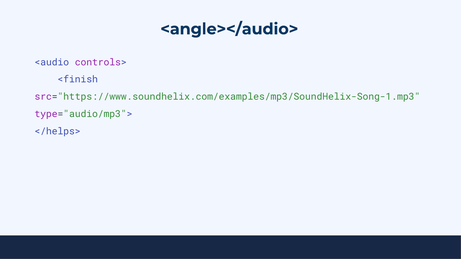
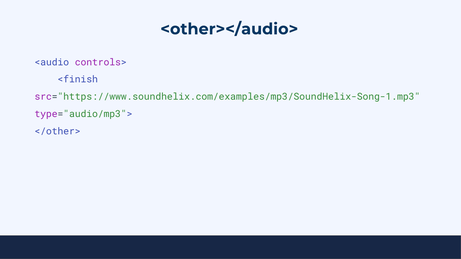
<angle></audio>: <angle></audio> -> <other></audio> (229, 29)
</helps>: </helps> -> </other> (58, 131)
